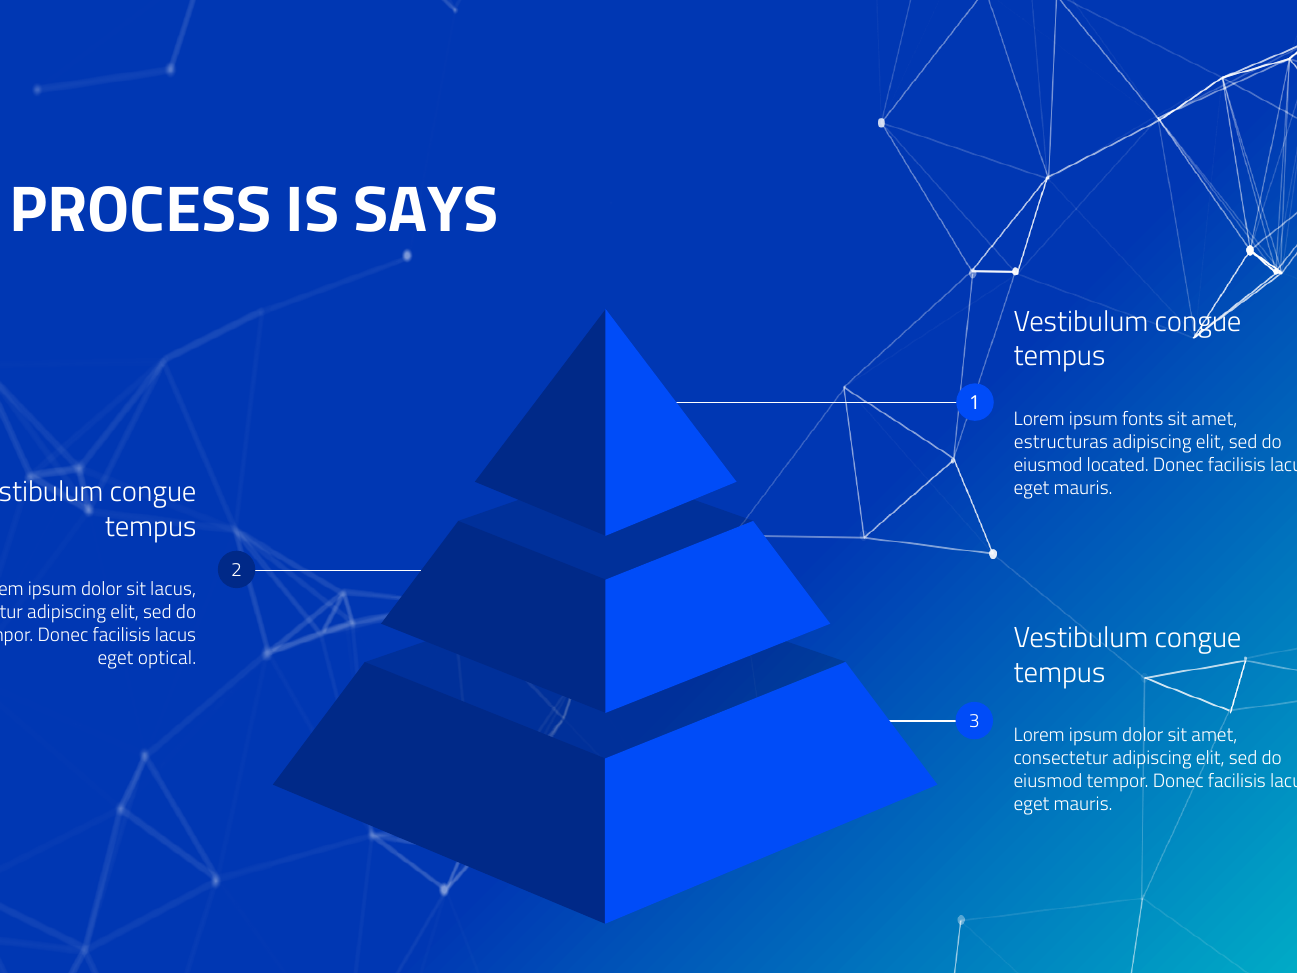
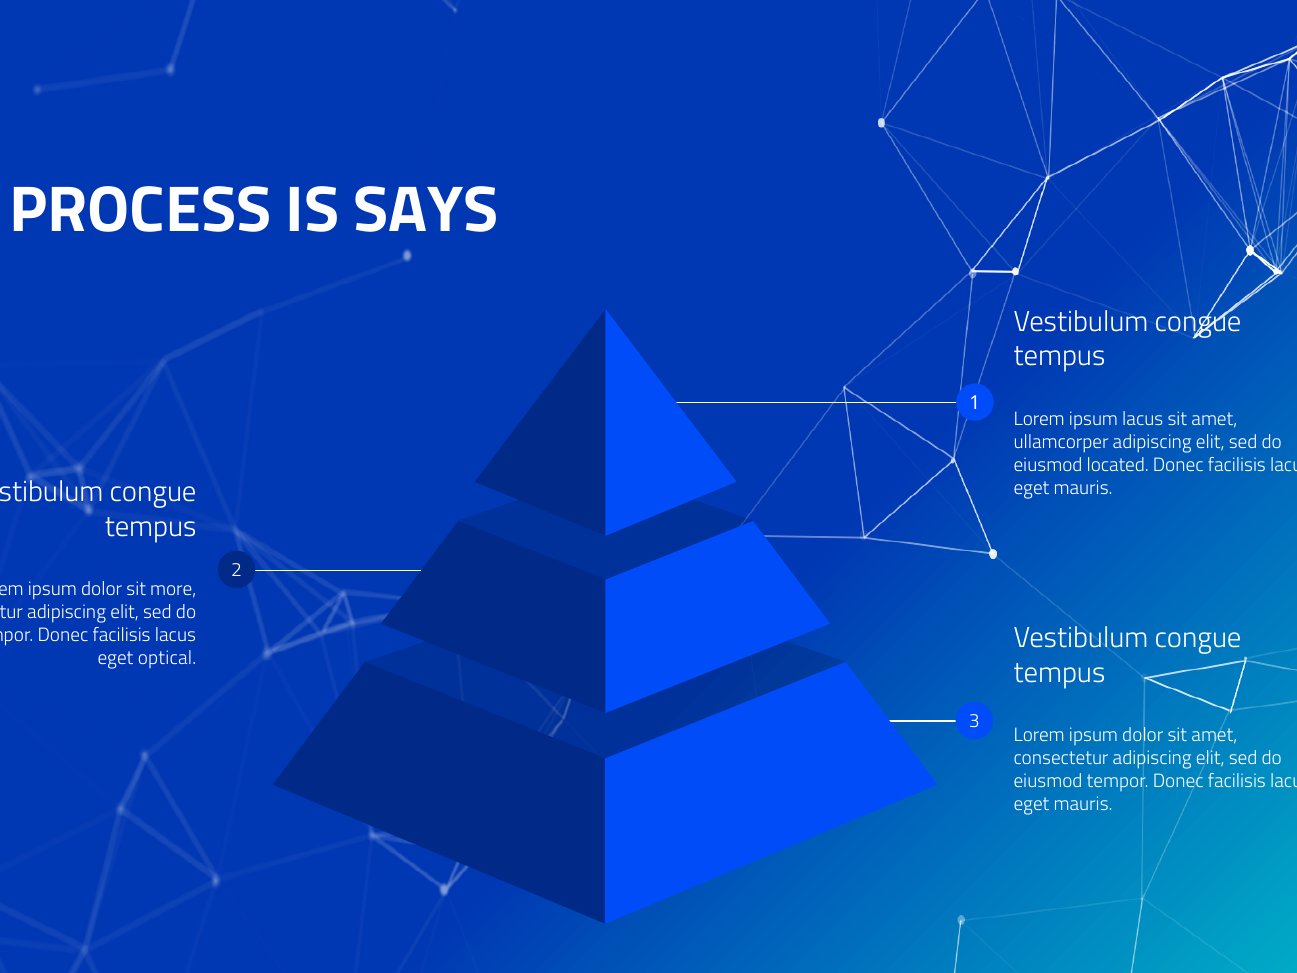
ipsum fonts: fonts -> lacus (1143, 419)
estructuras: estructuras -> ullamcorper (1061, 442)
sit lacus: lacus -> more (173, 589)
